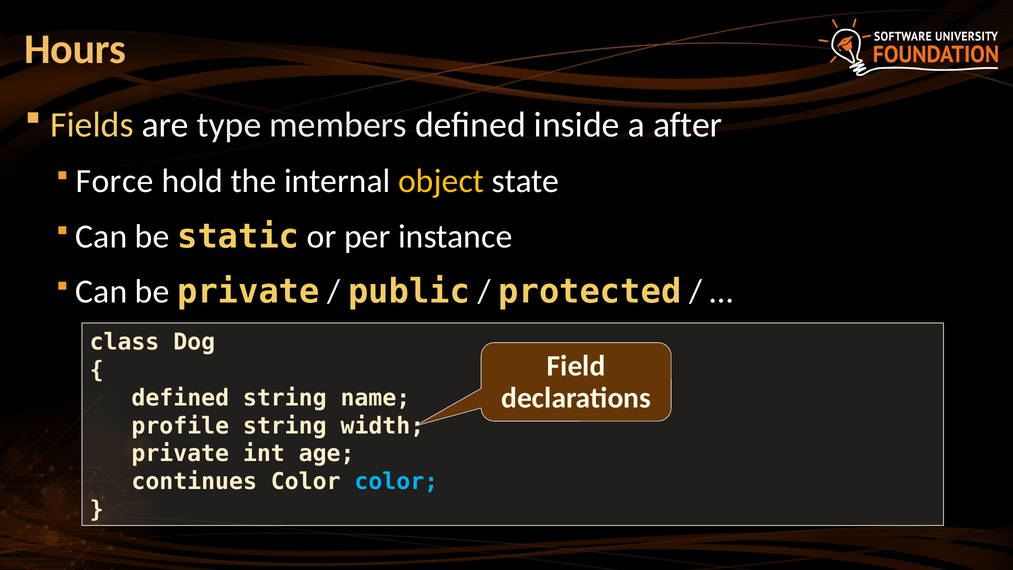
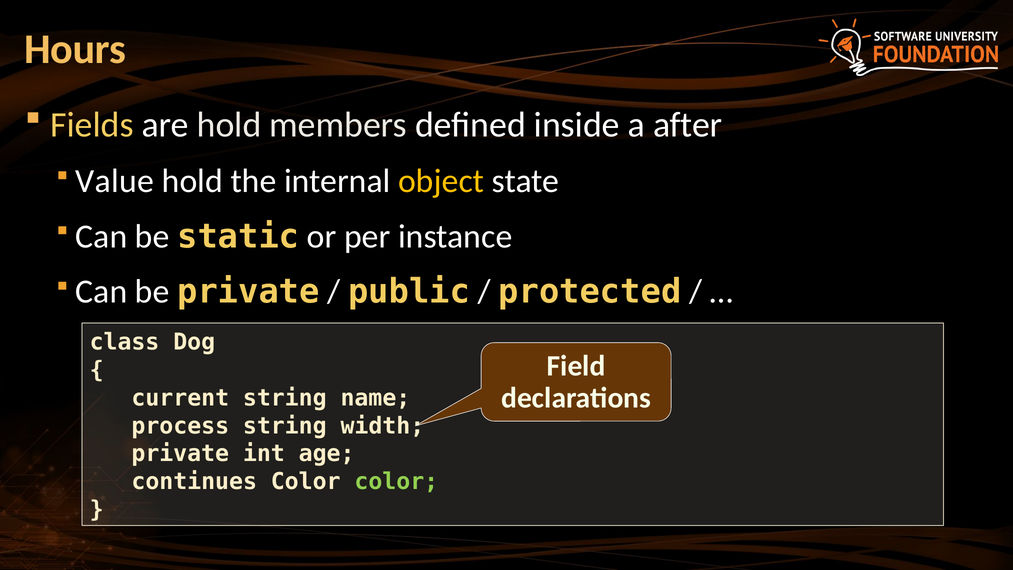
are type: type -> hold (229, 125)
Force: Force -> Value (115, 181)
defined: defined -> current (180, 398)
profile: profile -> process (180, 426)
color colour: light blue -> light green (396, 482)
